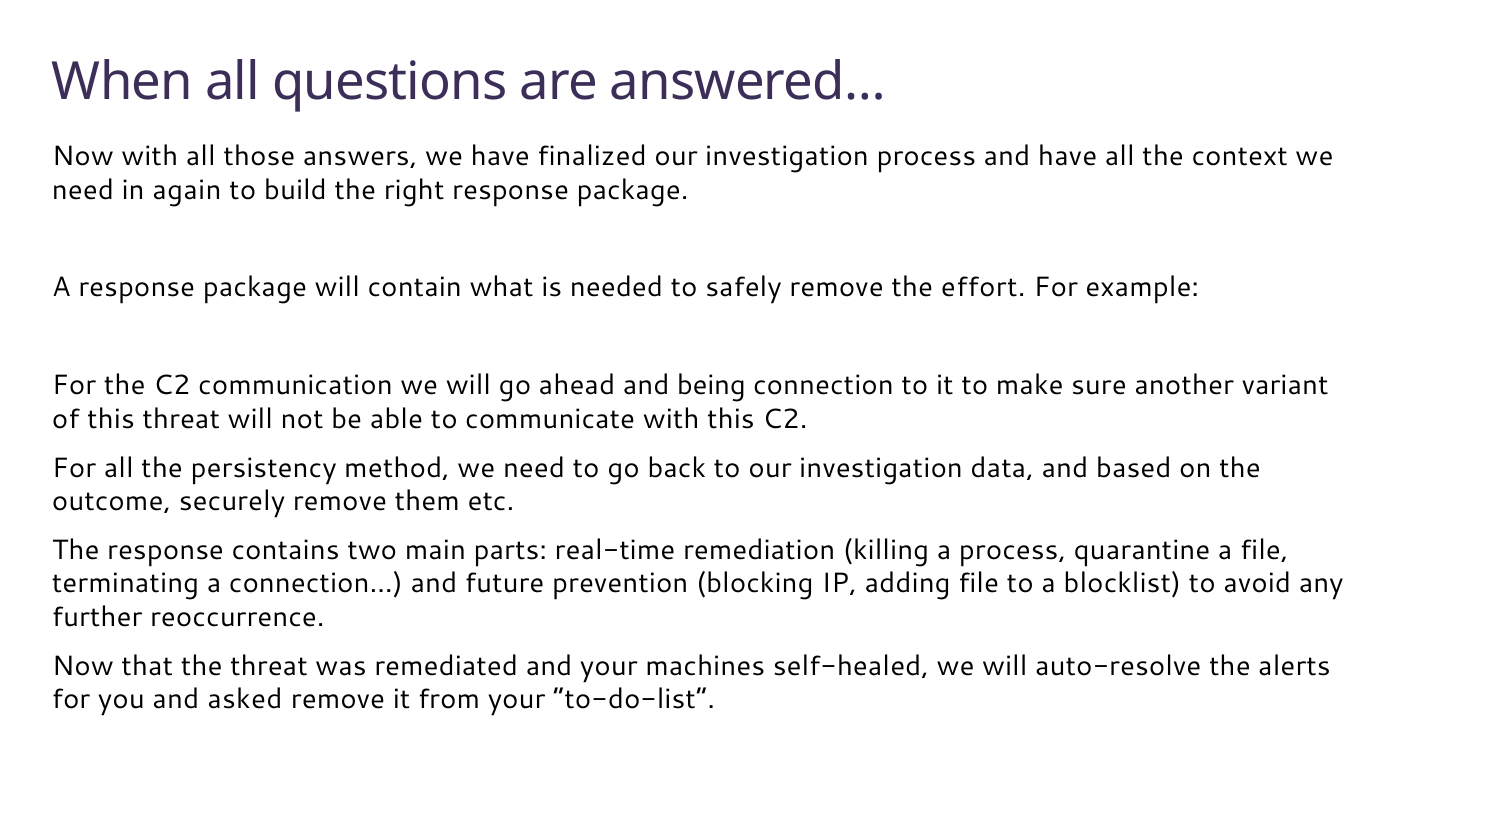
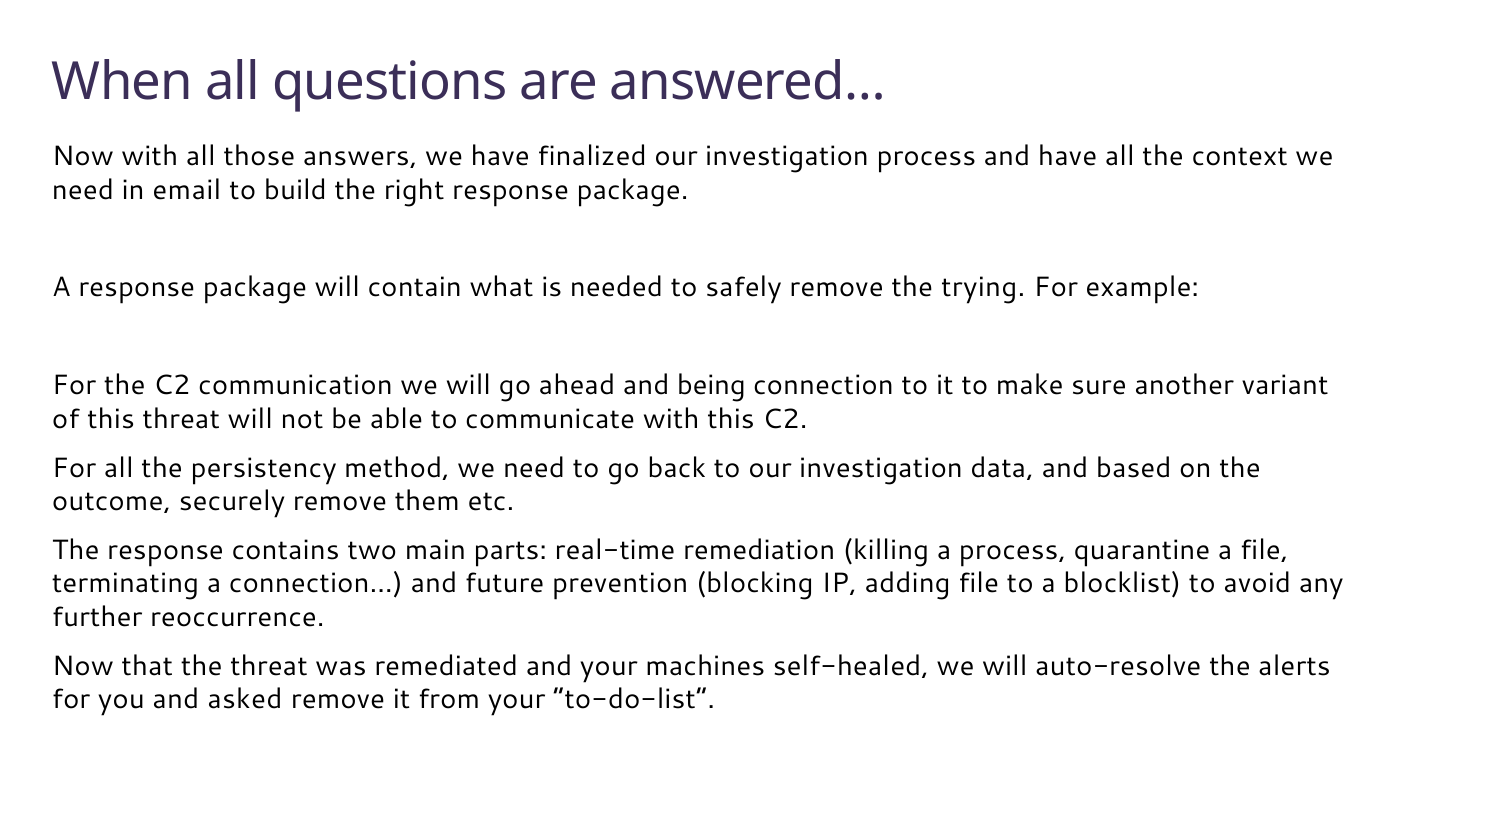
again: again -> email (187, 190)
effort: effort -> trying (983, 288)
